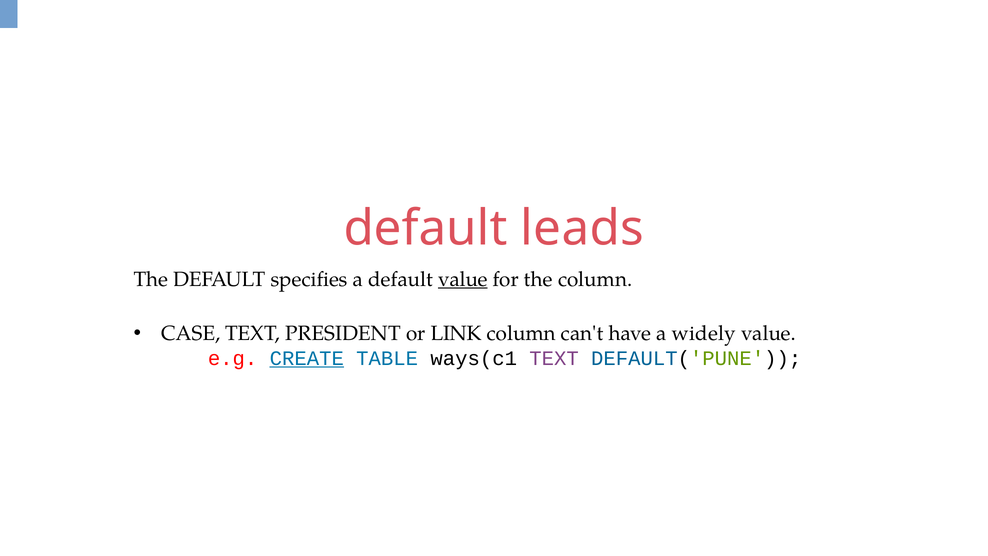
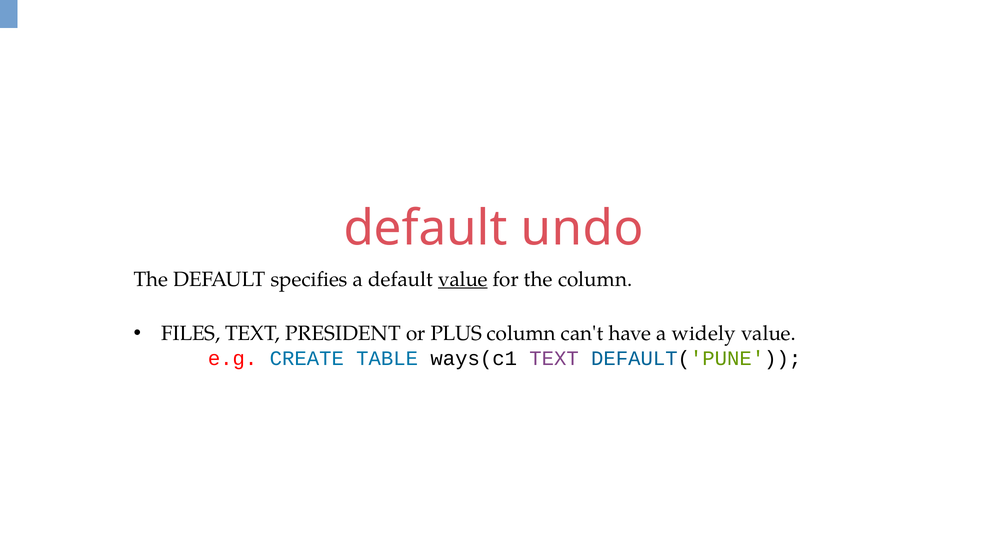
leads: leads -> undo (582, 228)
CASE: CASE -> FILES (191, 333)
LINK: LINK -> PLUS (456, 333)
CREATE underline: present -> none (307, 358)
